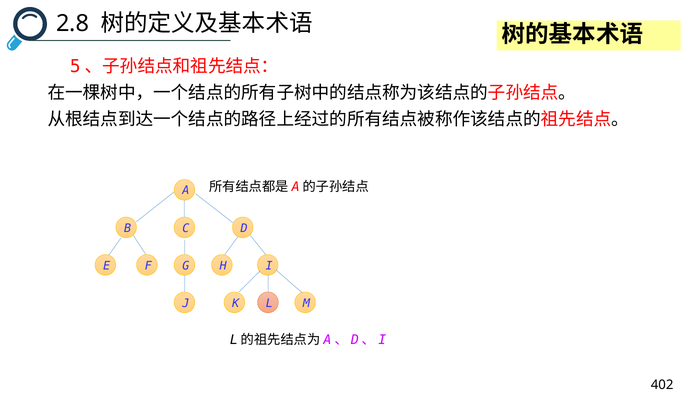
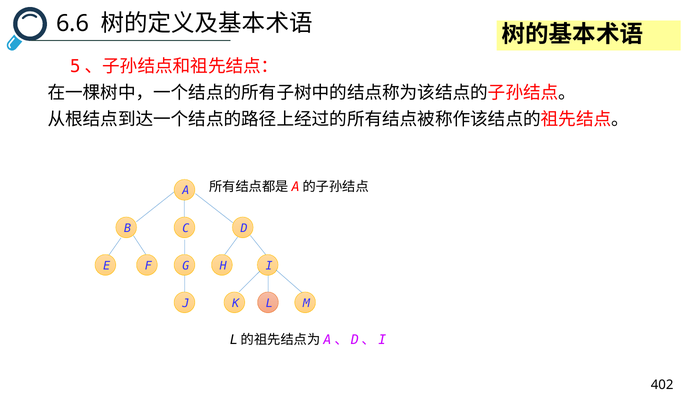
2.8: 2.8 -> 6.6 (73, 23)
